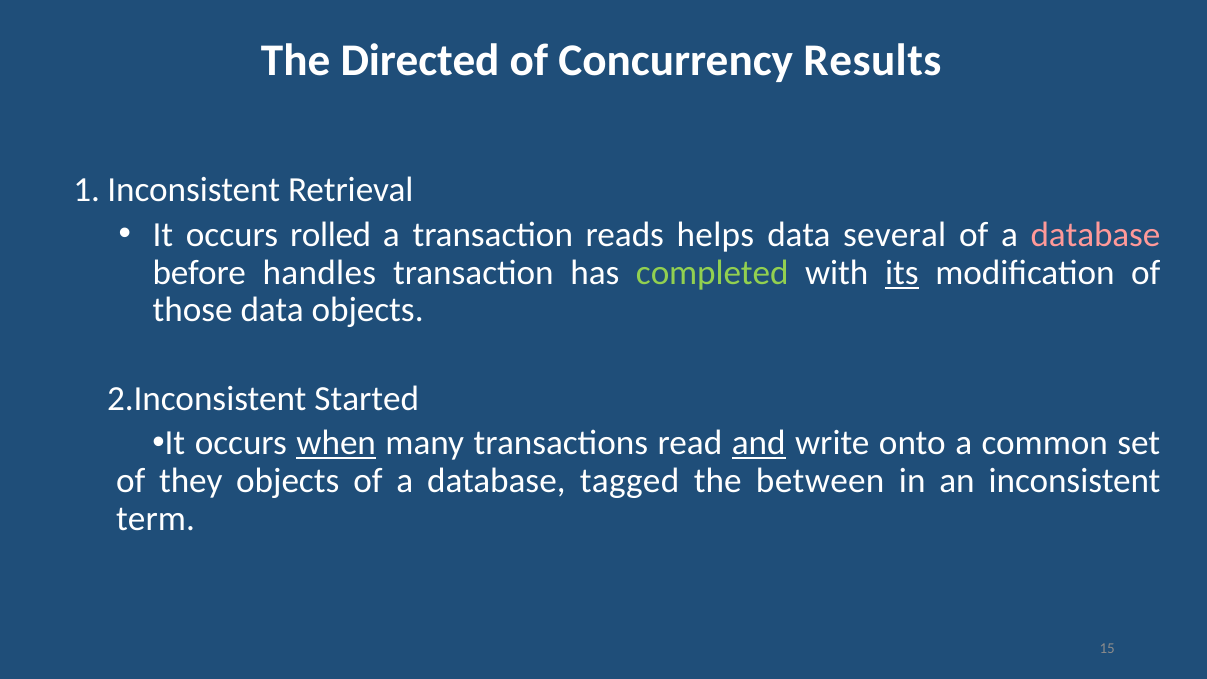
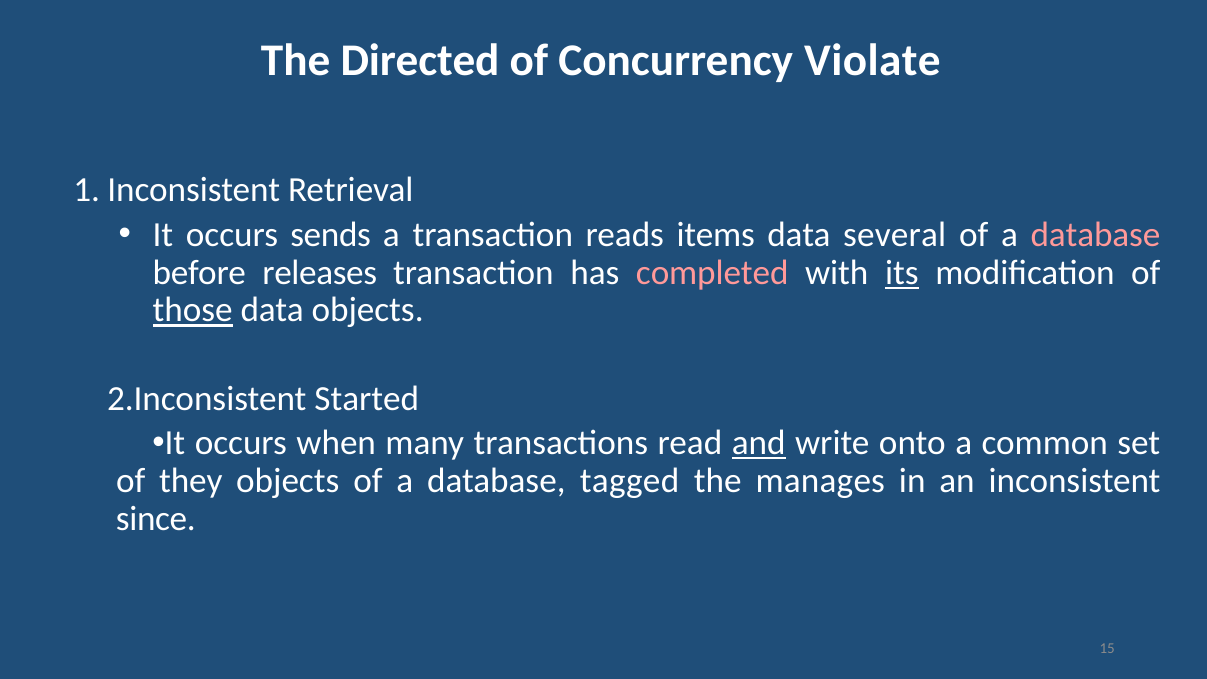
Results: Results -> Violate (872, 61)
rolled: rolled -> sends (331, 234)
helps: helps -> items (716, 234)
handles: handles -> releases (320, 272)
completed colour: light green -> pink (712, 272)
those underline: none -> present (193, 310)
when underline: present -> none (336, 443)
between: between -> manages (820, 481)
term: term -> since (156, 519)
